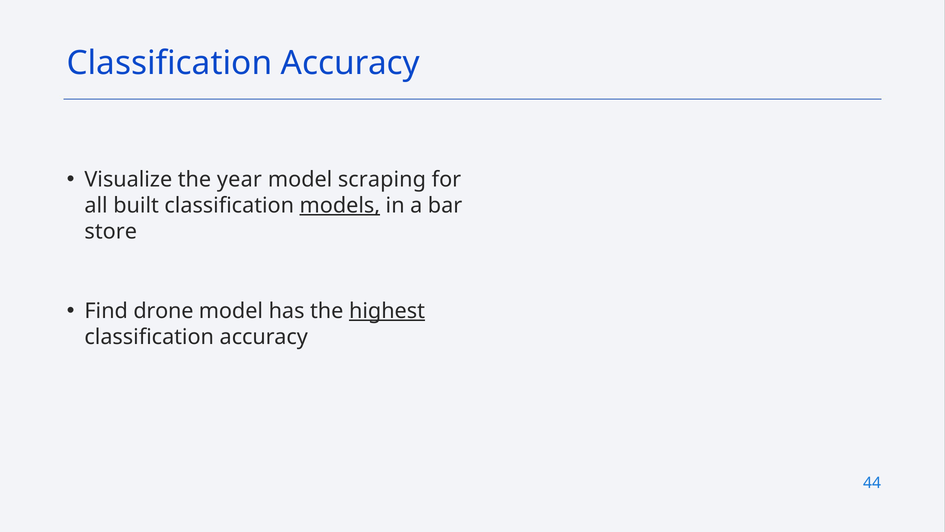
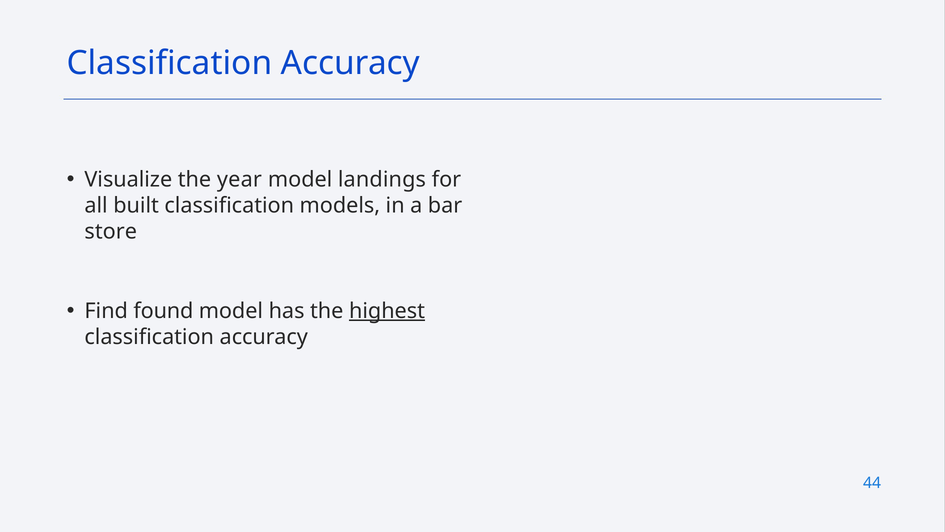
scraping: scraping -> landings (382, 179)
models underline: present -> none (340, 205)
drone: drone -> found (163, 311)
